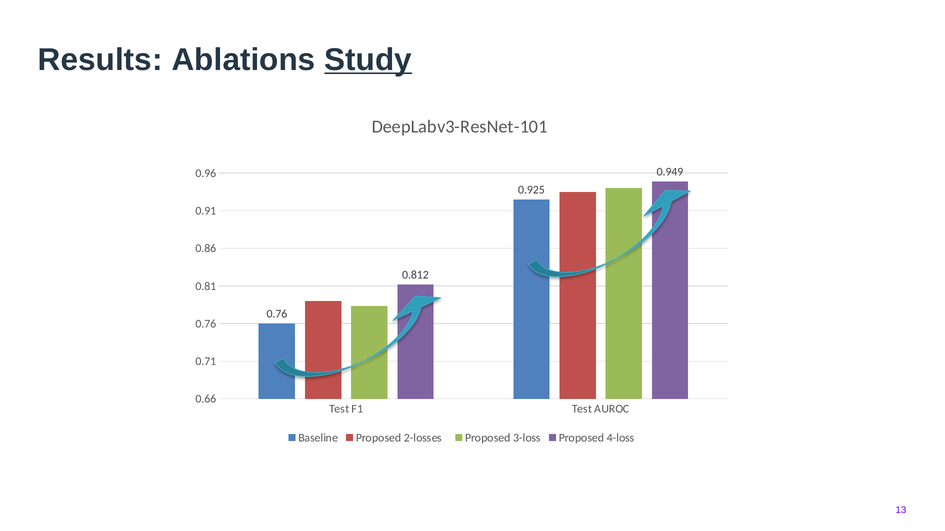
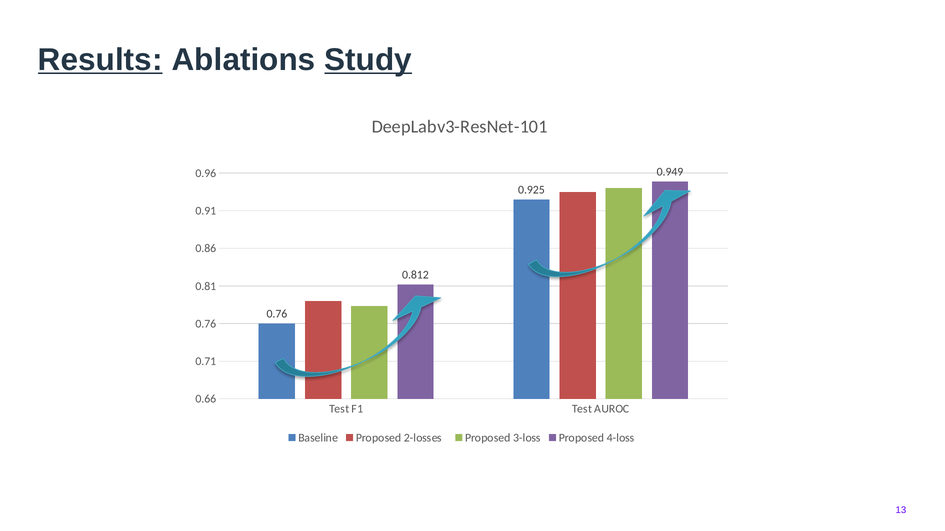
Results underline: none -> present (100, 60)
